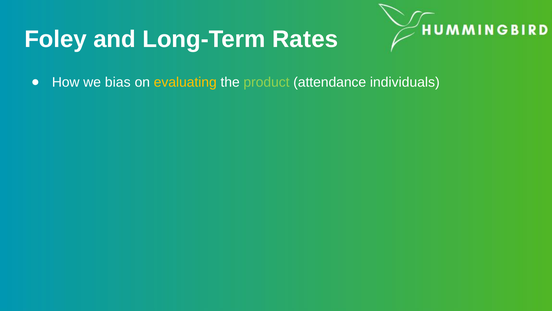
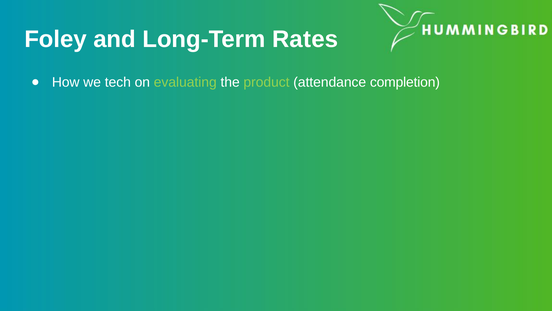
bias: bias -> tech (118, 82)
evaluating colour: yellow -> light green (185, 82)
individuals: individuals -> completion (405, 82)
